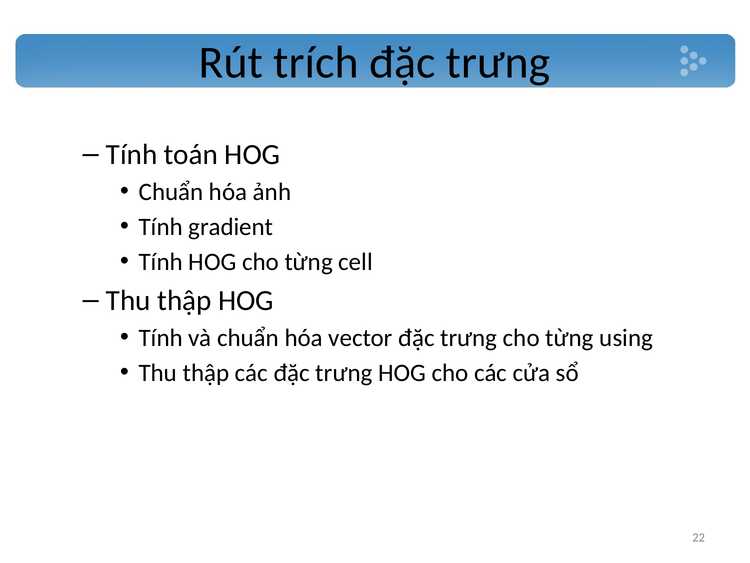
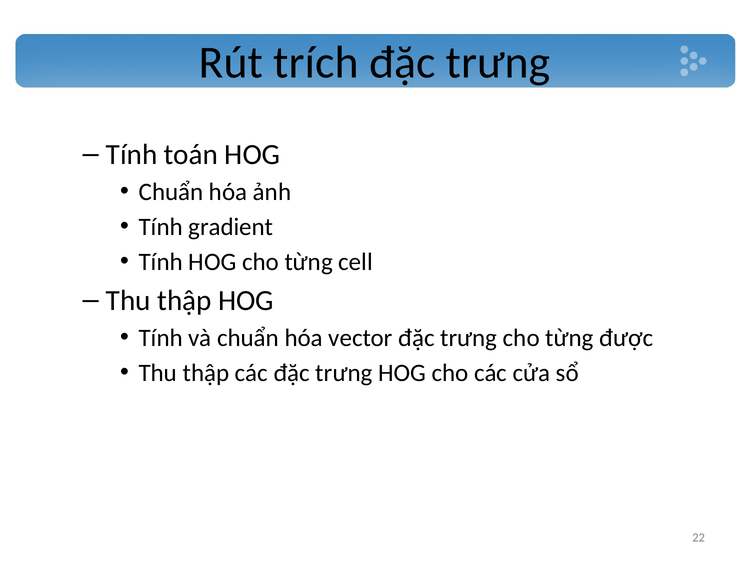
using: using -> được (626, 338)
